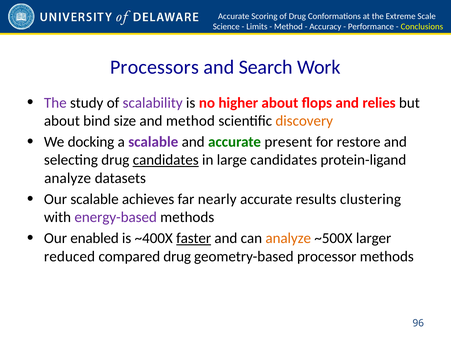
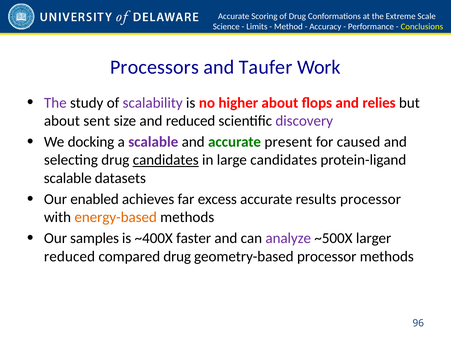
Search: Search -> Taufer (266, 67)
bind: bind -> sent (97, 121)
and method: method -> reduced (191, 121)
discovery colour: orange -> purple (304, 121)
restore: restore -> caused (359, 142)
analyze: analyze -> scalable (68, 178)
Our scalable: scalable -> enabled (95, 199)
nearly: nearly -> excess (217, 199)
results clustering: clustering -> processor (370, 199)
energy-based colour: purple -> orange (116, 217)
enabled: enabled -> samples (95, 238)
faster underline: present -> none (194, 238)
analyze colour: orange -> purple (288, 238)
